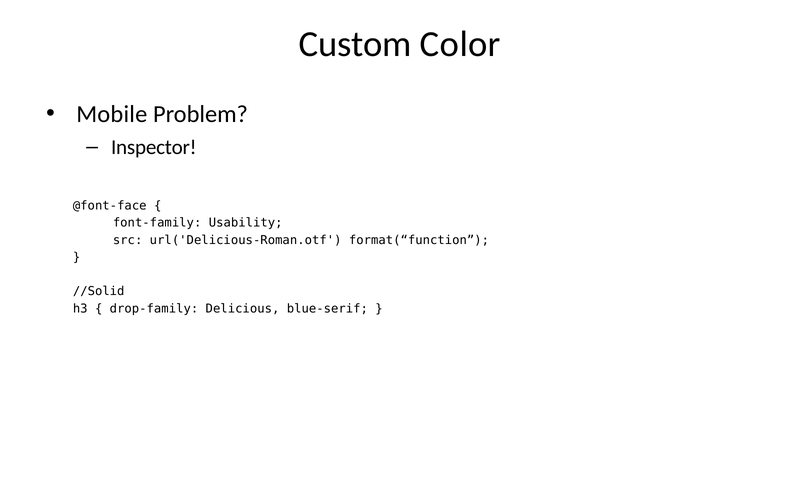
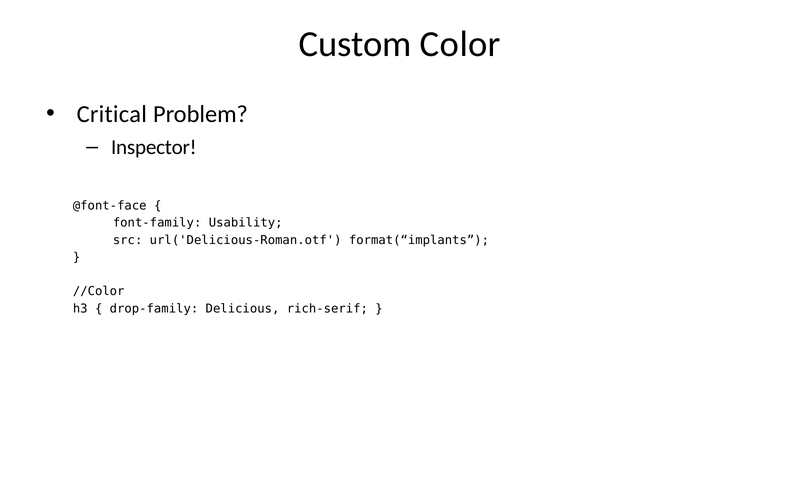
Mobile: Mobile -> Critical (112, 114)
format(“function: format(“function -> format(“implants (419, 240)
//Solid: //Solid -> //Color (99, 291)
blue-serif: blue-serif -> rich-serif (327, 309)
